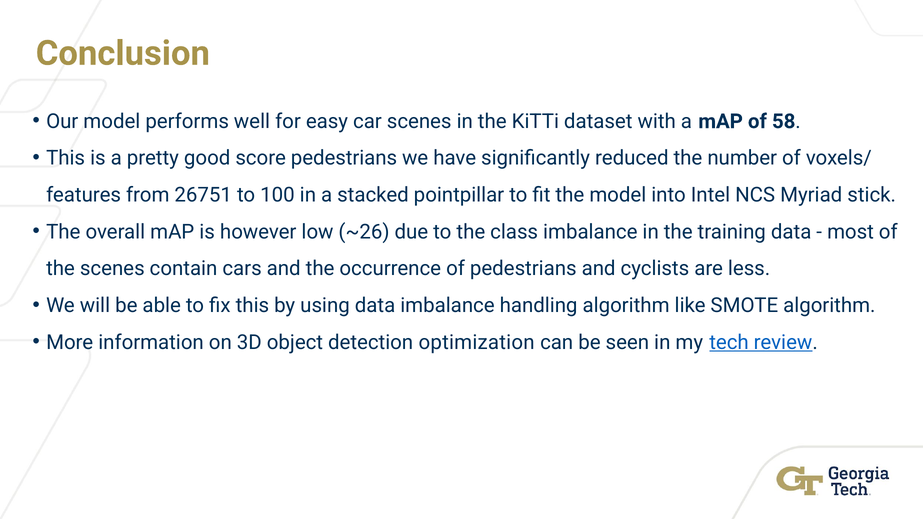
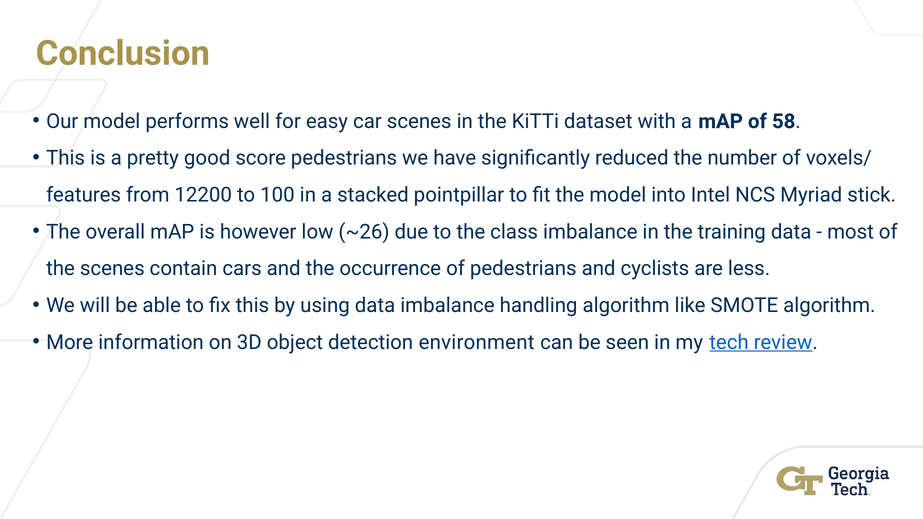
26751: 26751 -> 12200 (203, 195)
optimization: optimization -> environment (477, 343)
